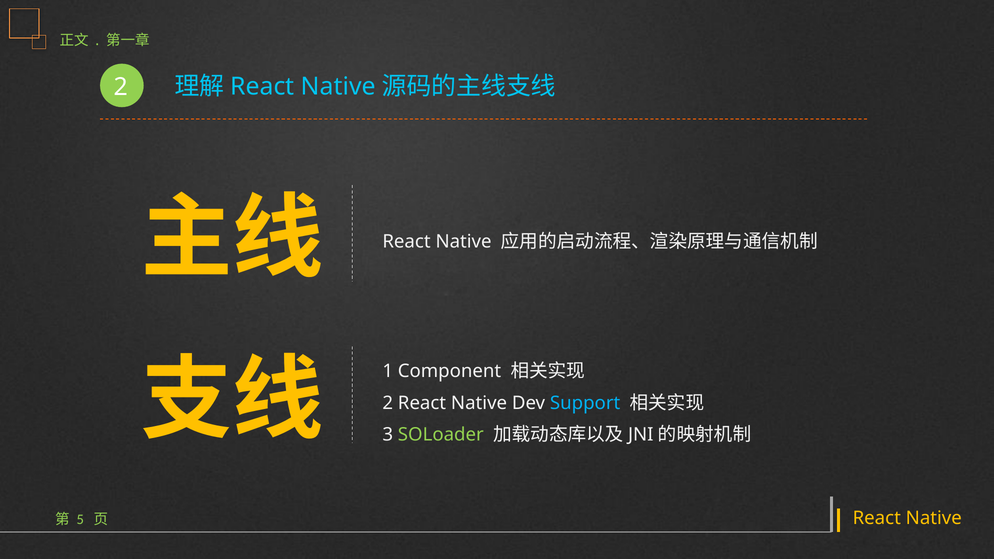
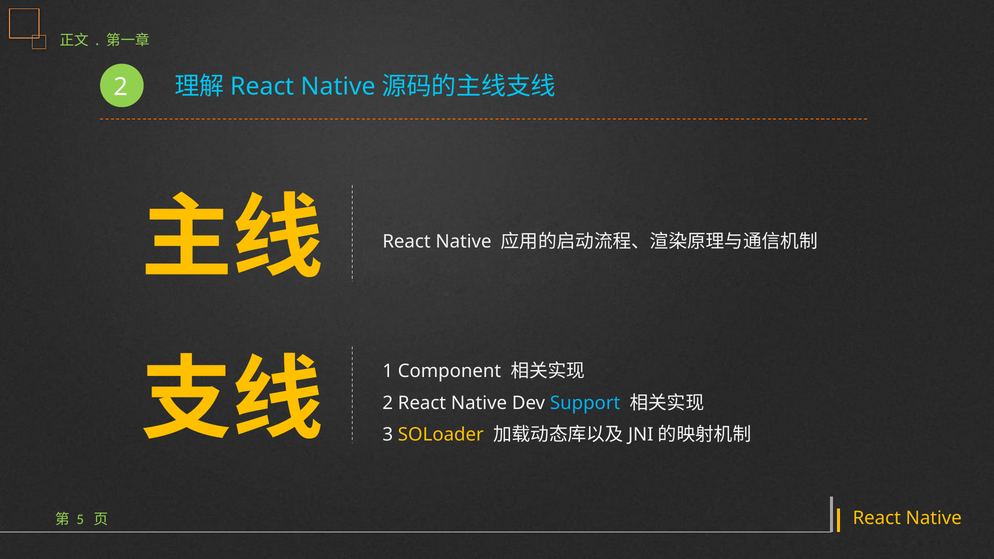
SOLoader colour: light green -> yellow (441, 435)
